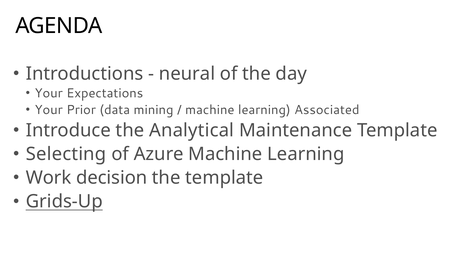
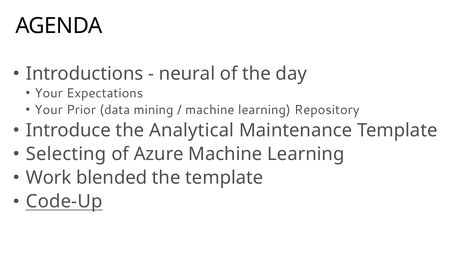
Associated: Associated -> Repository (327, 110)
decision: decision -> blended (112, 178)
Grids-Up: Grids-Up -> Code-Up (64, 202)
